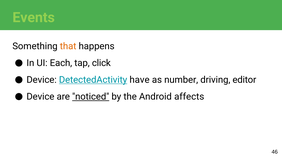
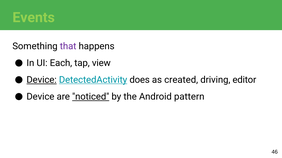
that colour: orange -> purple (68, 46)
click: click -> view (101, 63)
Device underline: none -> present (42, 80)
have: have -> does (140, 80)
number: number -> created (181, 80)
affects: affects -> pattern (189, 97)
